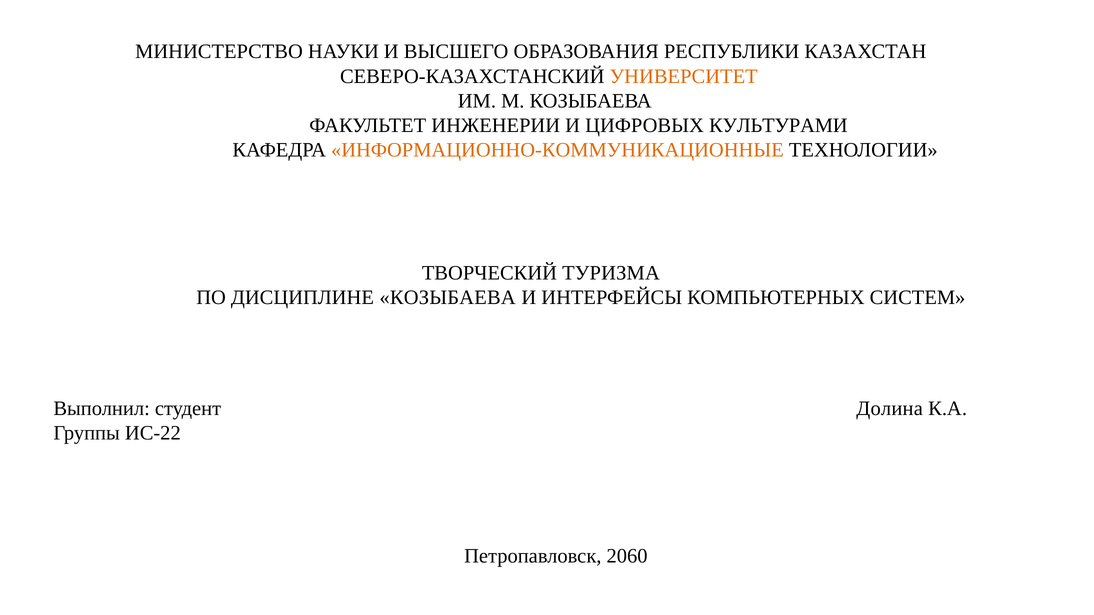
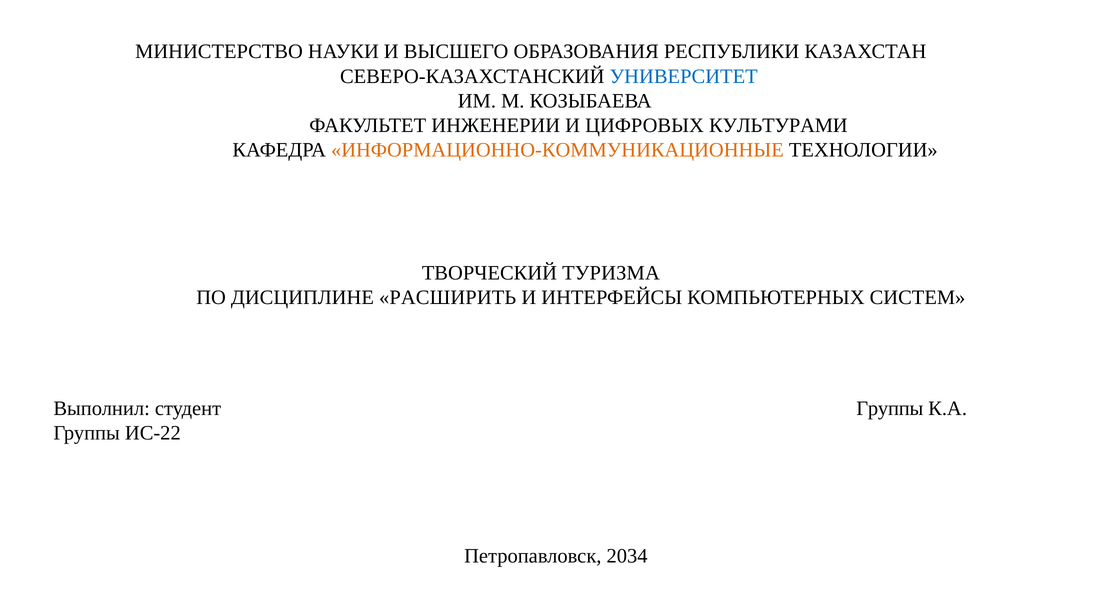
УНИВЕРСИТЕТ colour: orange -> blue (684, 76)
ДИСЦИПЛИНЕ КОЗЫБАЕВА: КОЗЫБАЕВА -> РАСШИРИТЬ (448, 298)
студент Долина: Долина -> Группы (890, 409)
2060: 2060 -> 2034 (627, 556)
